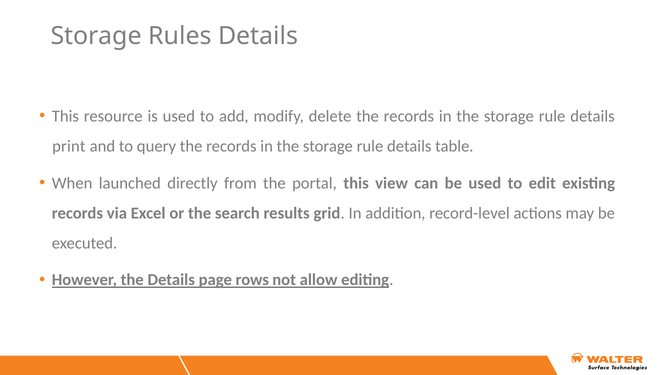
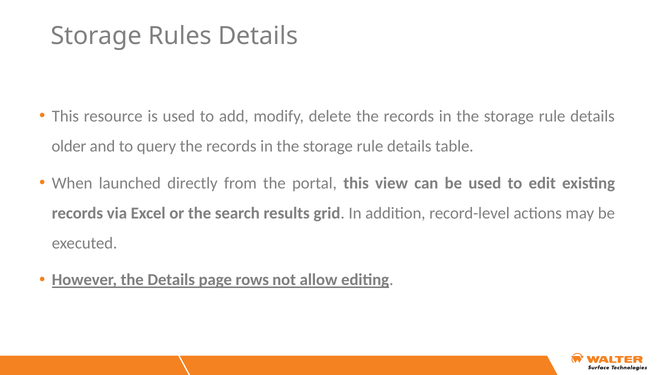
print: print -> older (69, 146)
